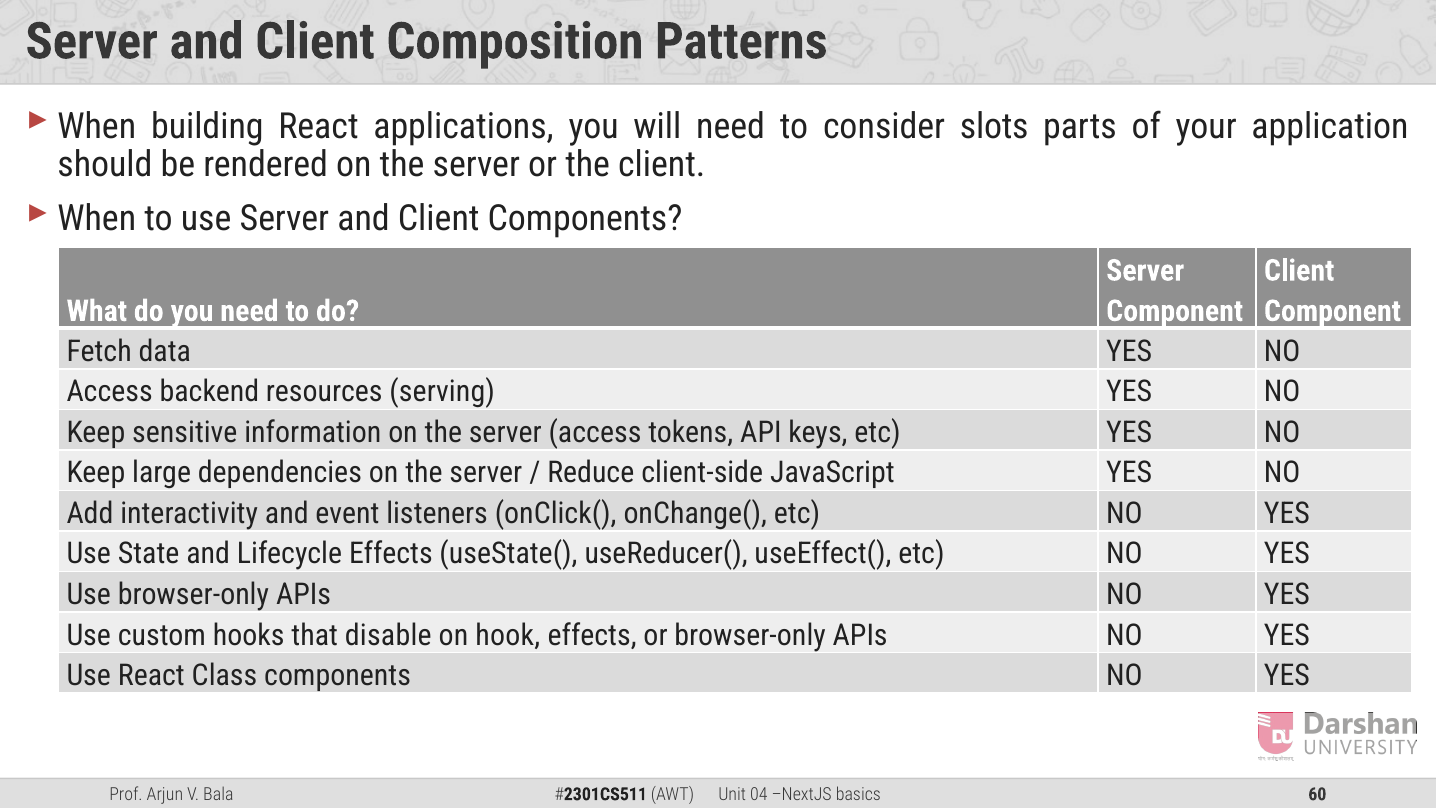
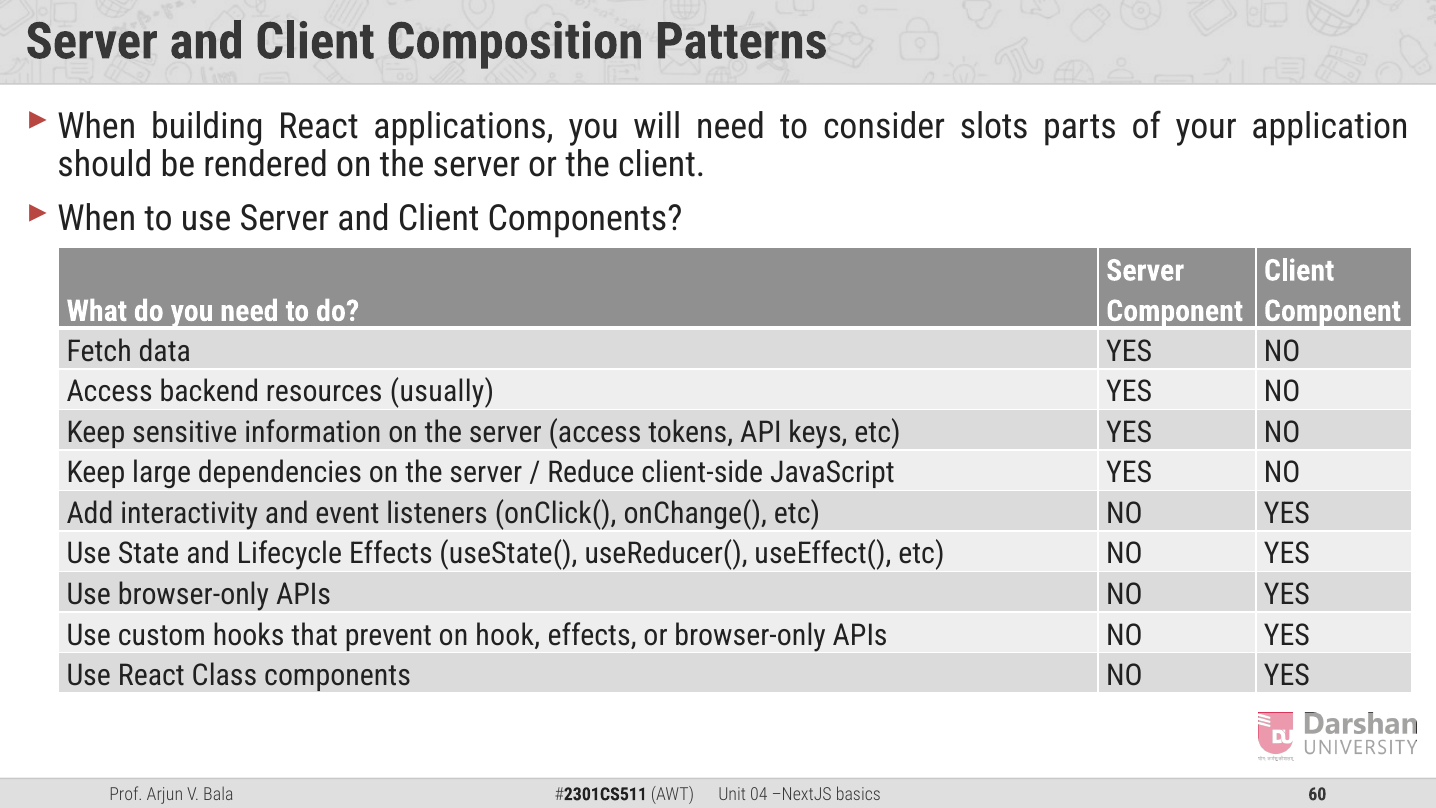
serving: serving -> usually (442, 392)
disable: disable -> prevent (388, 635)
